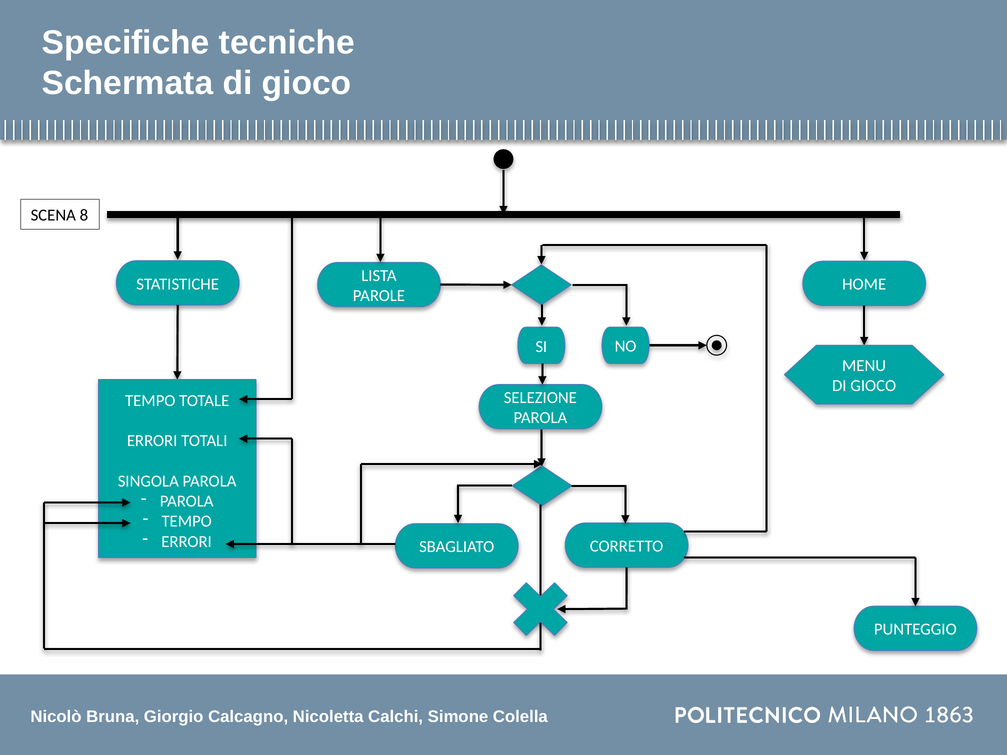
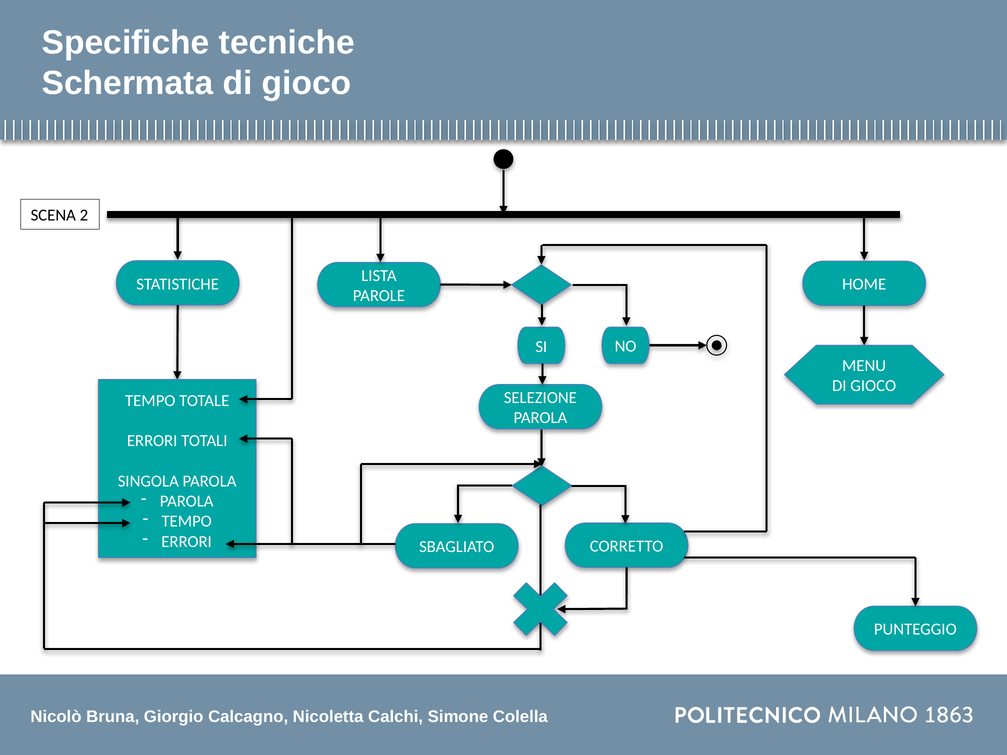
8: 8 -> 2 (84, 215)
